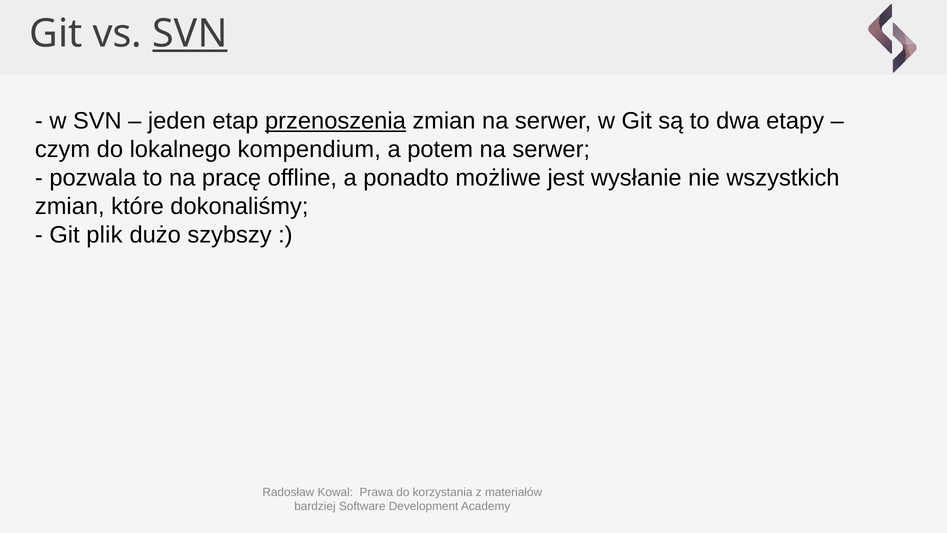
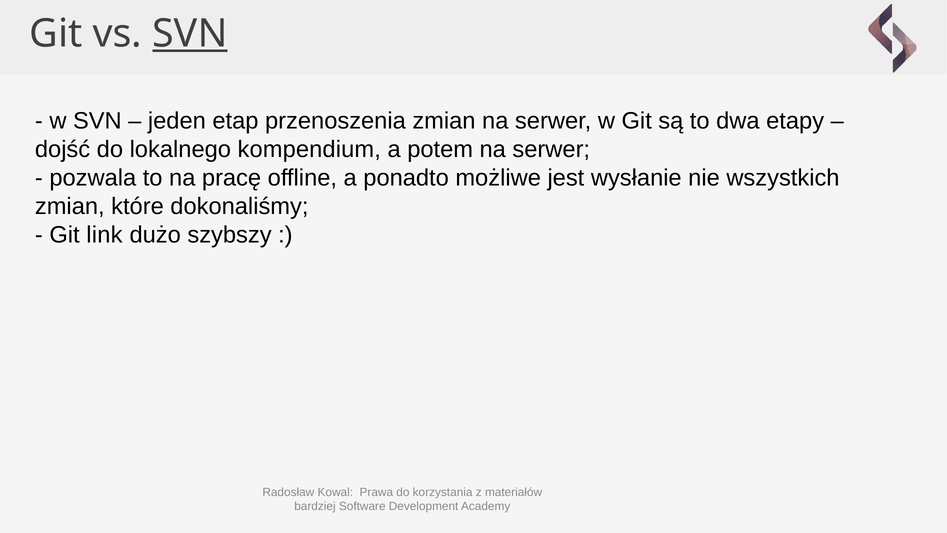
przenoszenia underline: present -> none (335, 121)
czym: czym -> dojść (63, 149)
plik: plik -> link (104, 235)
